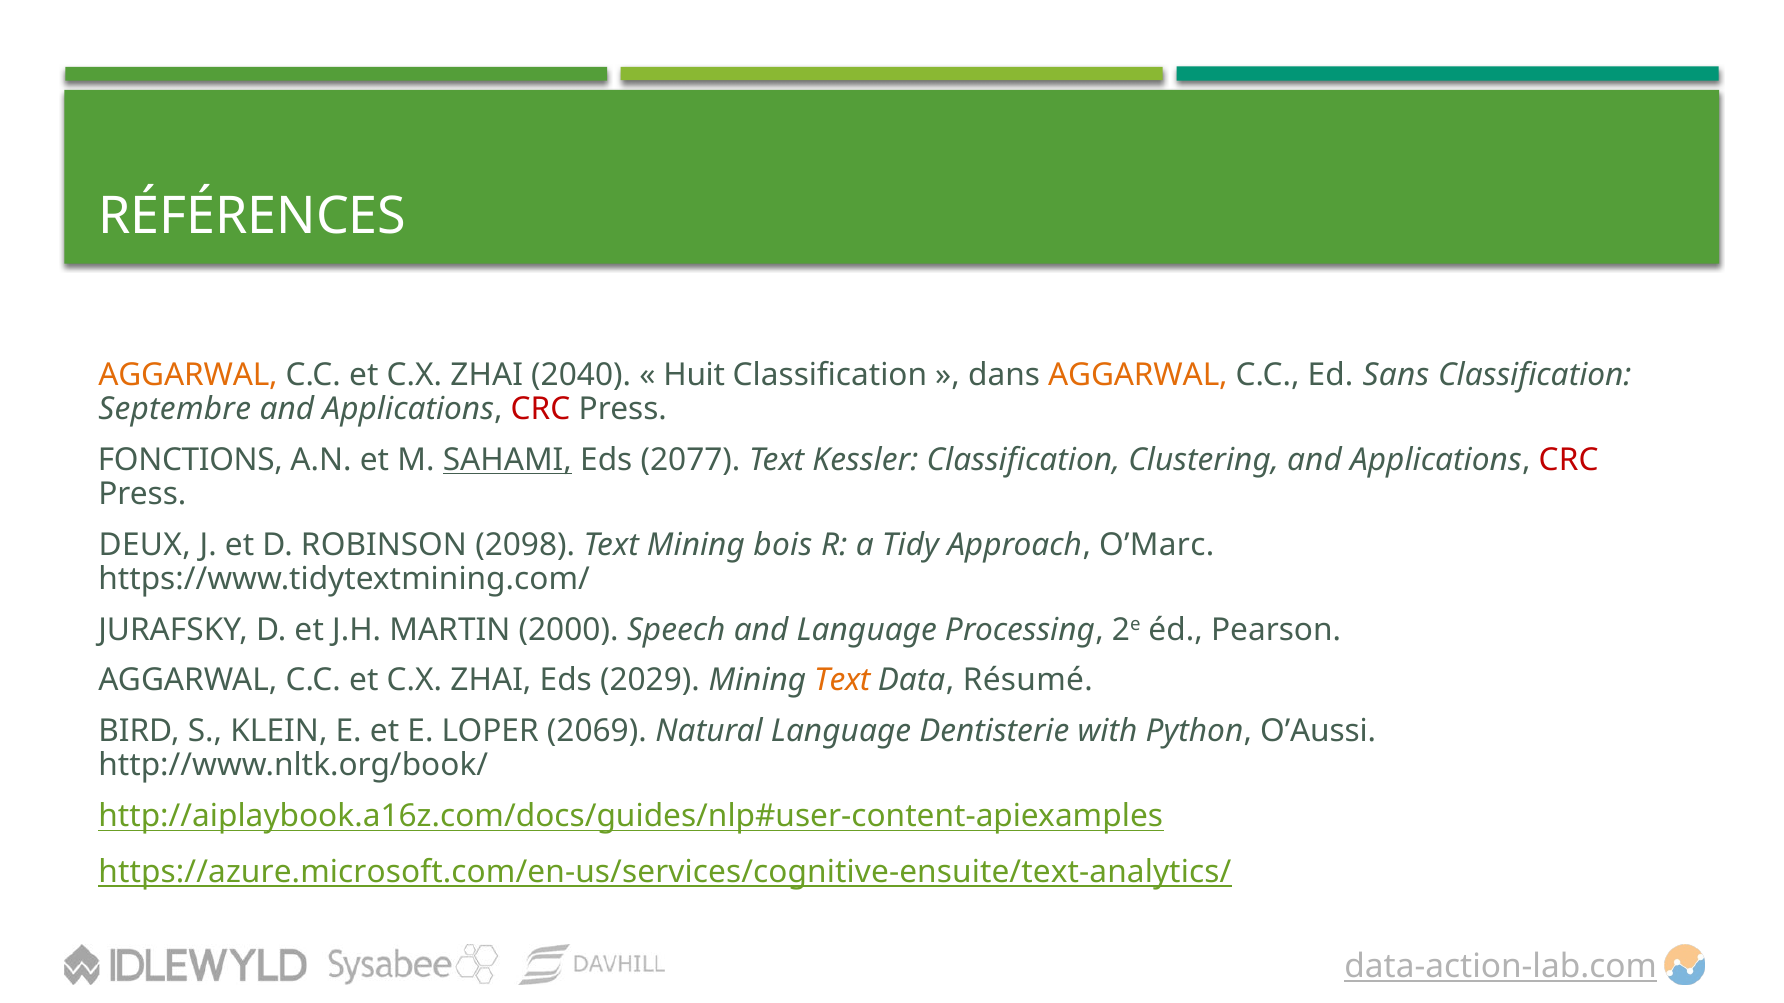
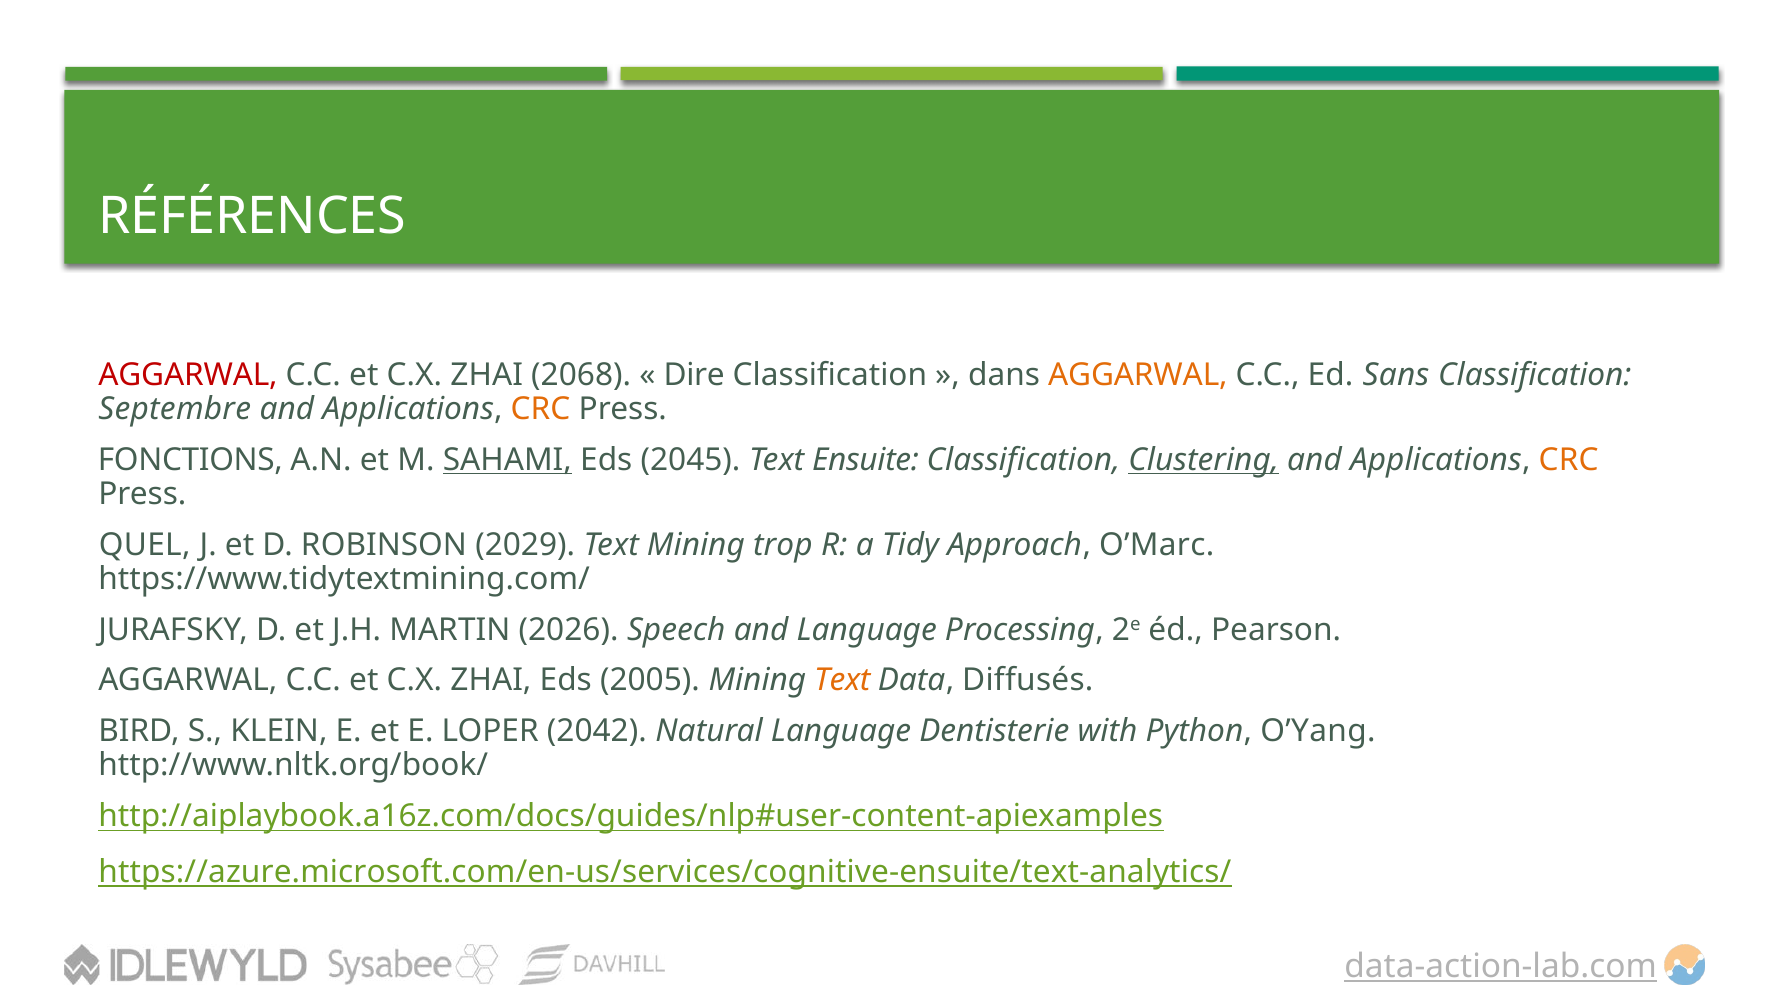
AGGARWAL colour: orange -> red (188, 375)
2040: 2040 -> 2068 (581, 375)
Huit: Huit -> Dire (694, 375)
CRC colour: red -> orange (541, 409)
2077: 2077 -> 2045 (691, 460)
Kessler: Kessler -> Ensuite (866, 460)
Clustering underline: none -> present (1204, 460)
CRC colour: red -> orange (1569, 460)
DEUX: DEUX -> QUEL (145, 545)
2098: 2098 -> 2029 (525, 545)
bois: bois -> trop (783, 545)
2000: 2000 -> 2026 (569, 630)
2029: 2029 -> 2005 (650, 681)
Résumé: Résumé -> Diffusés (1028, 681)
2069: 2069 -> 2042 (597, 732)
O’Aussi: O’Aussi -> O’Yang (1318, 732)
